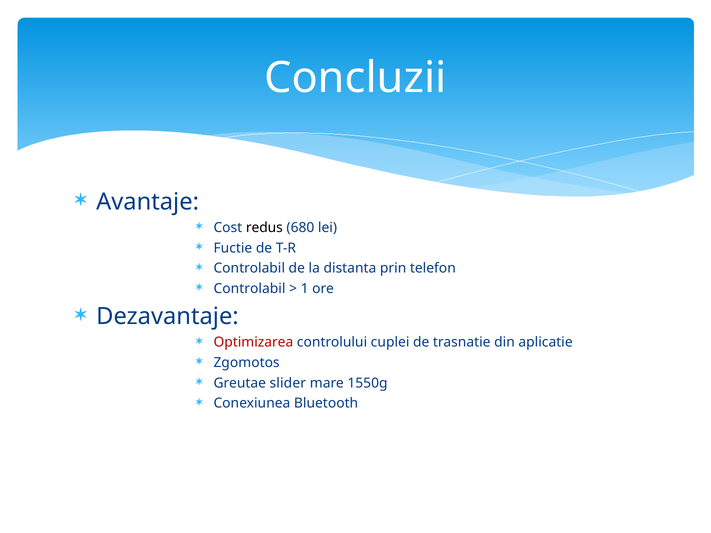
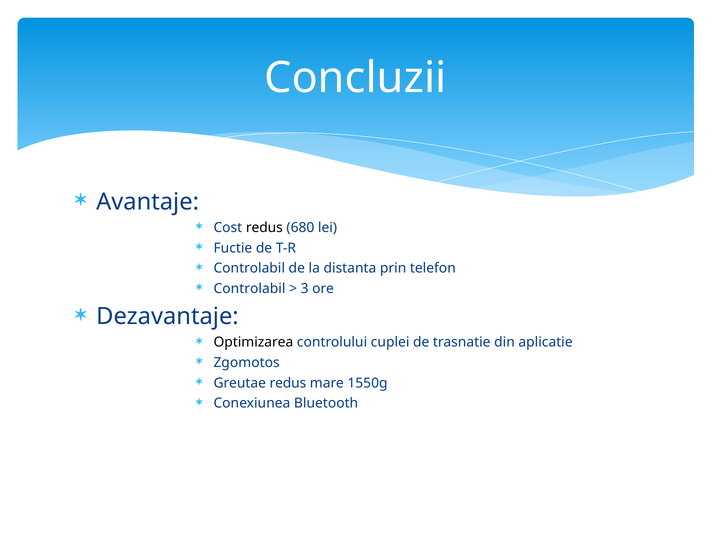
1: 1 -> 3 (305, 289)
Optimizarea colour: red -> black (253, 342)
Greutae slider: slider -> redus (288, 383)
